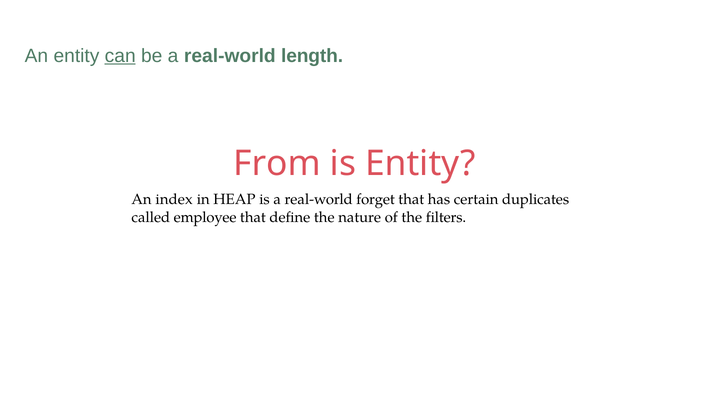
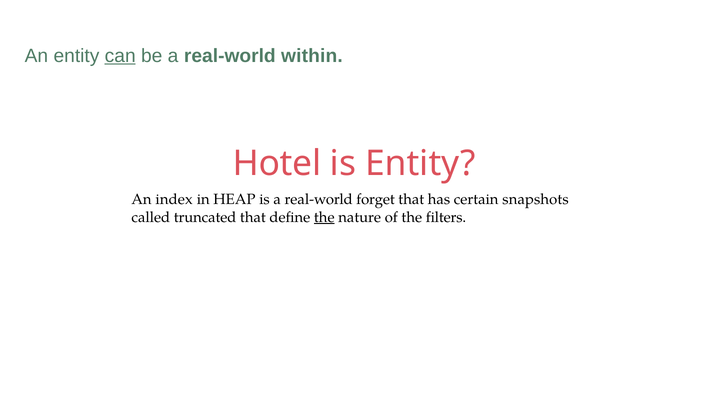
length: length -> within (312, 56)
From: From -> Hotel (277, 164)
duplicates: duplicates -> snapshots (536, 199)
employee: employee -> truncated (205, 217)
the underline: none -> present (324, 217)
